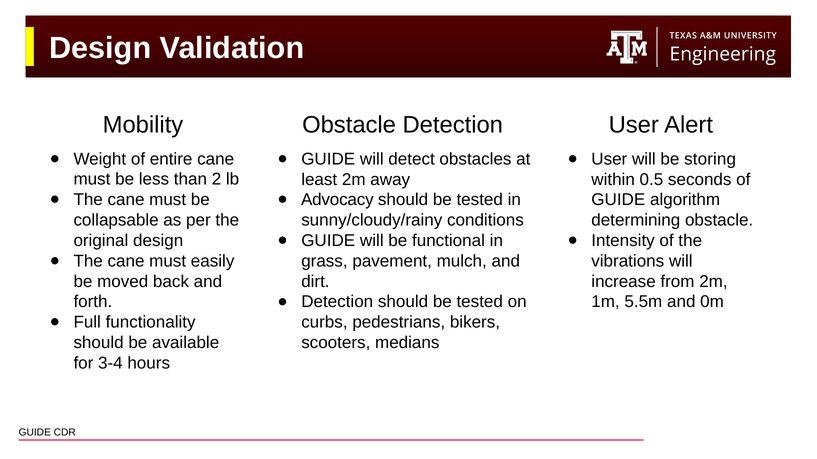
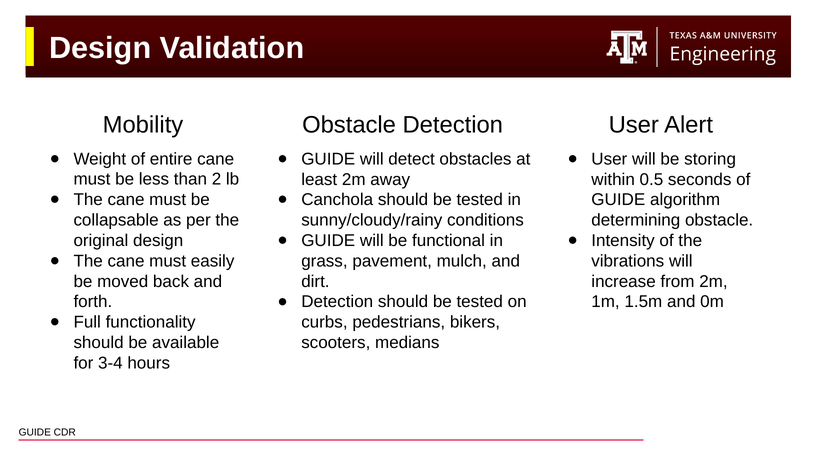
Advocacy: Advocacy -> Canchola (337, 200)
5.5m: 5.5m -> 1.5m (643, 302)
